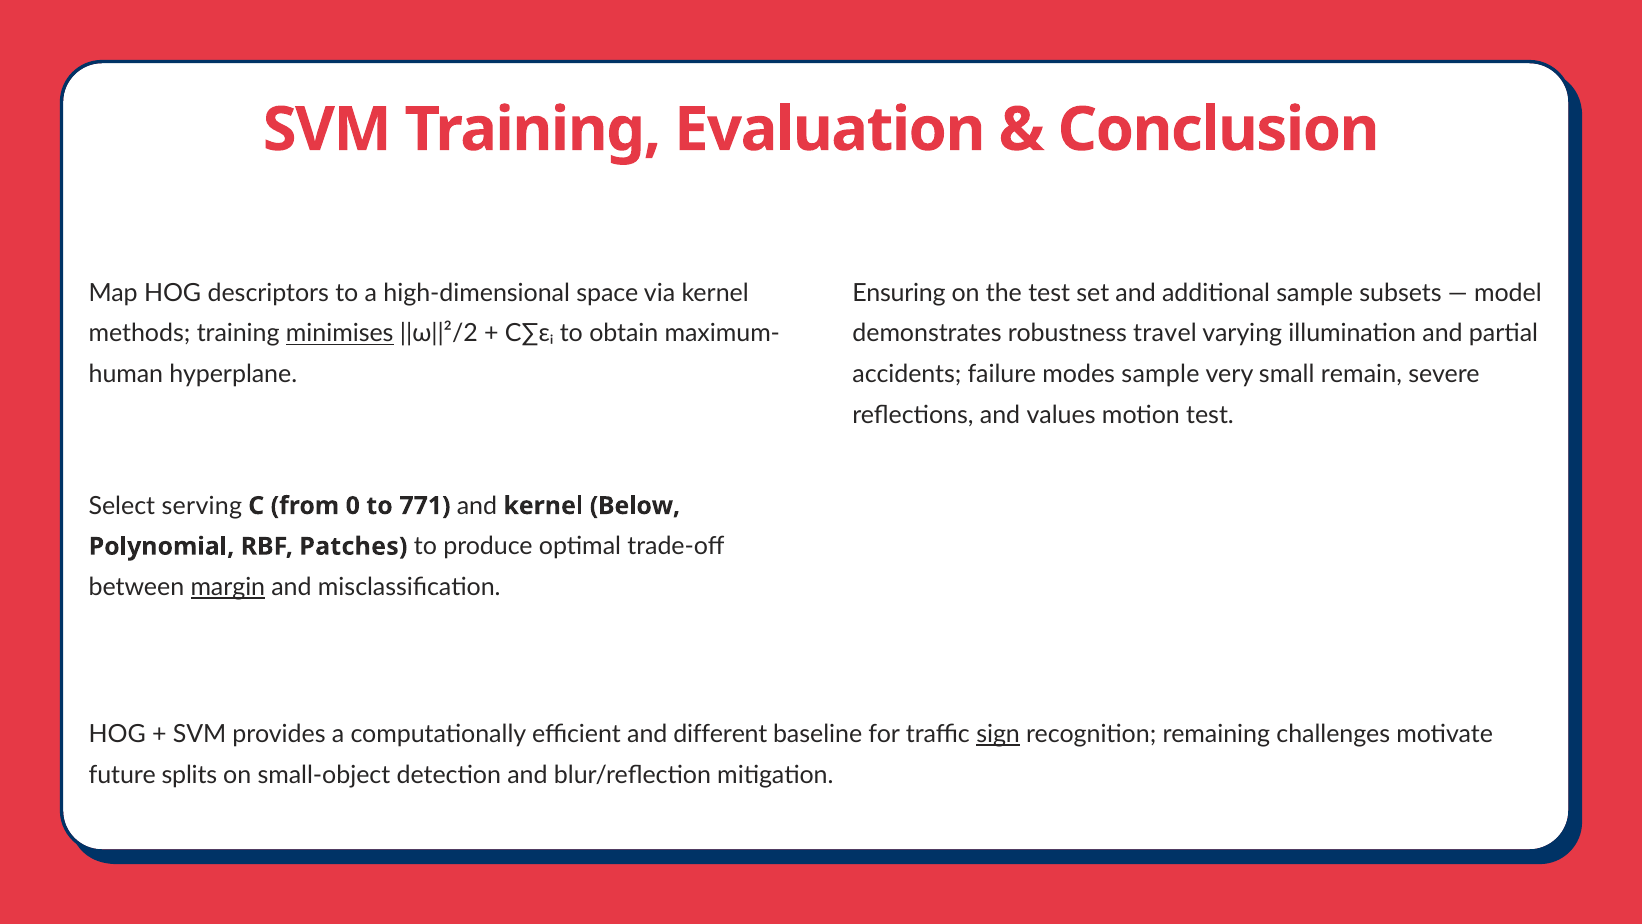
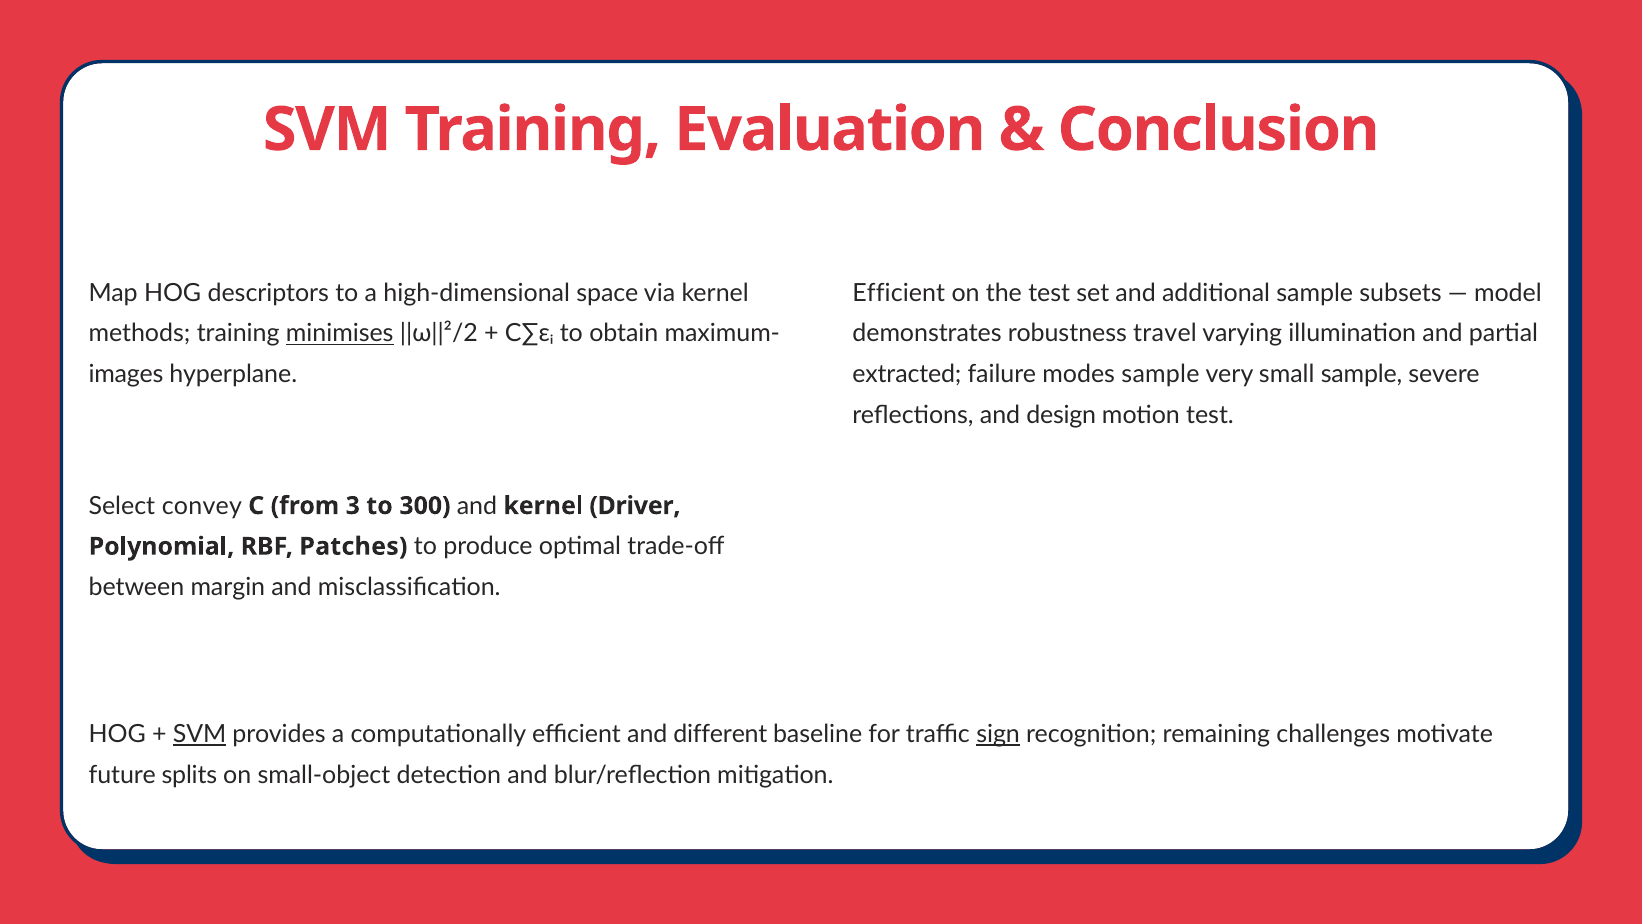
Ensuring: Ensuring -> Efficient (899, 293)
accidents: accidents -> extracted (907, 374)
small remain: remain -> sample (1362, 374)
human: human -> images (126, 374)
values: values -> design (1061, 415)
serving: serving -> convey (202, 506)
0: 0 -> 3 (353, 506)
771: 771 -> 300 (425, 506)
Below: Below -> Driver (635, 506)
margin underline: present -> none (228, 587)
SVM underline: none -> present (200, 734)
